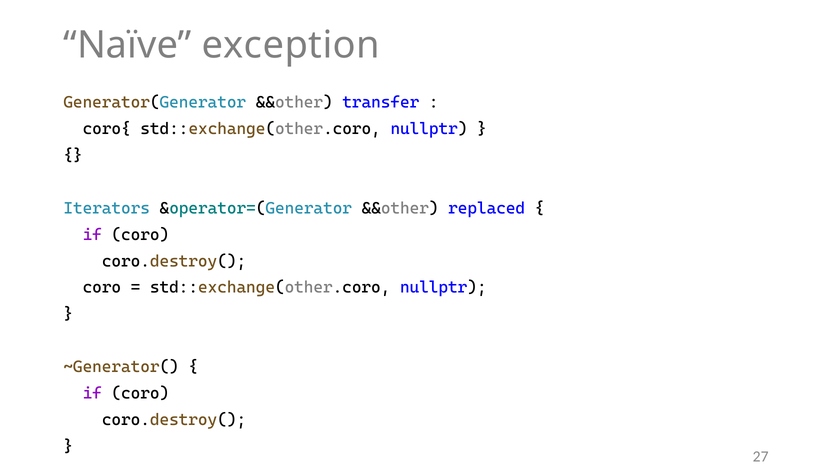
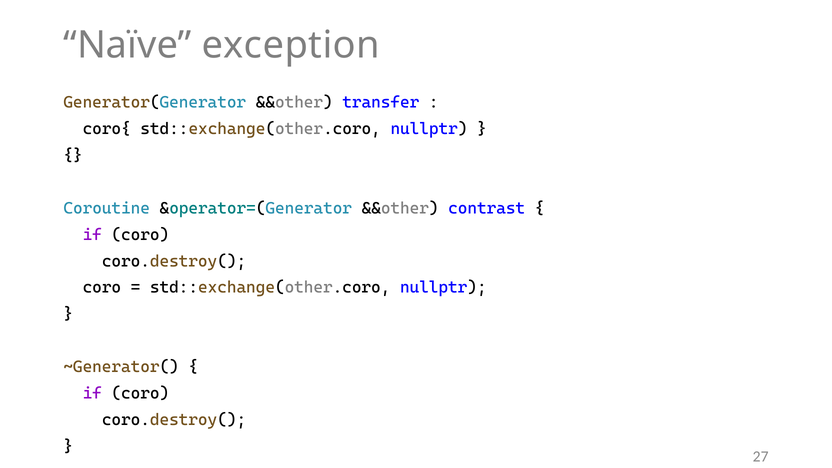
Iterators: Iterators -> Coroutine (107, 208)
replaced: replaced -> contrast (487, 208)
